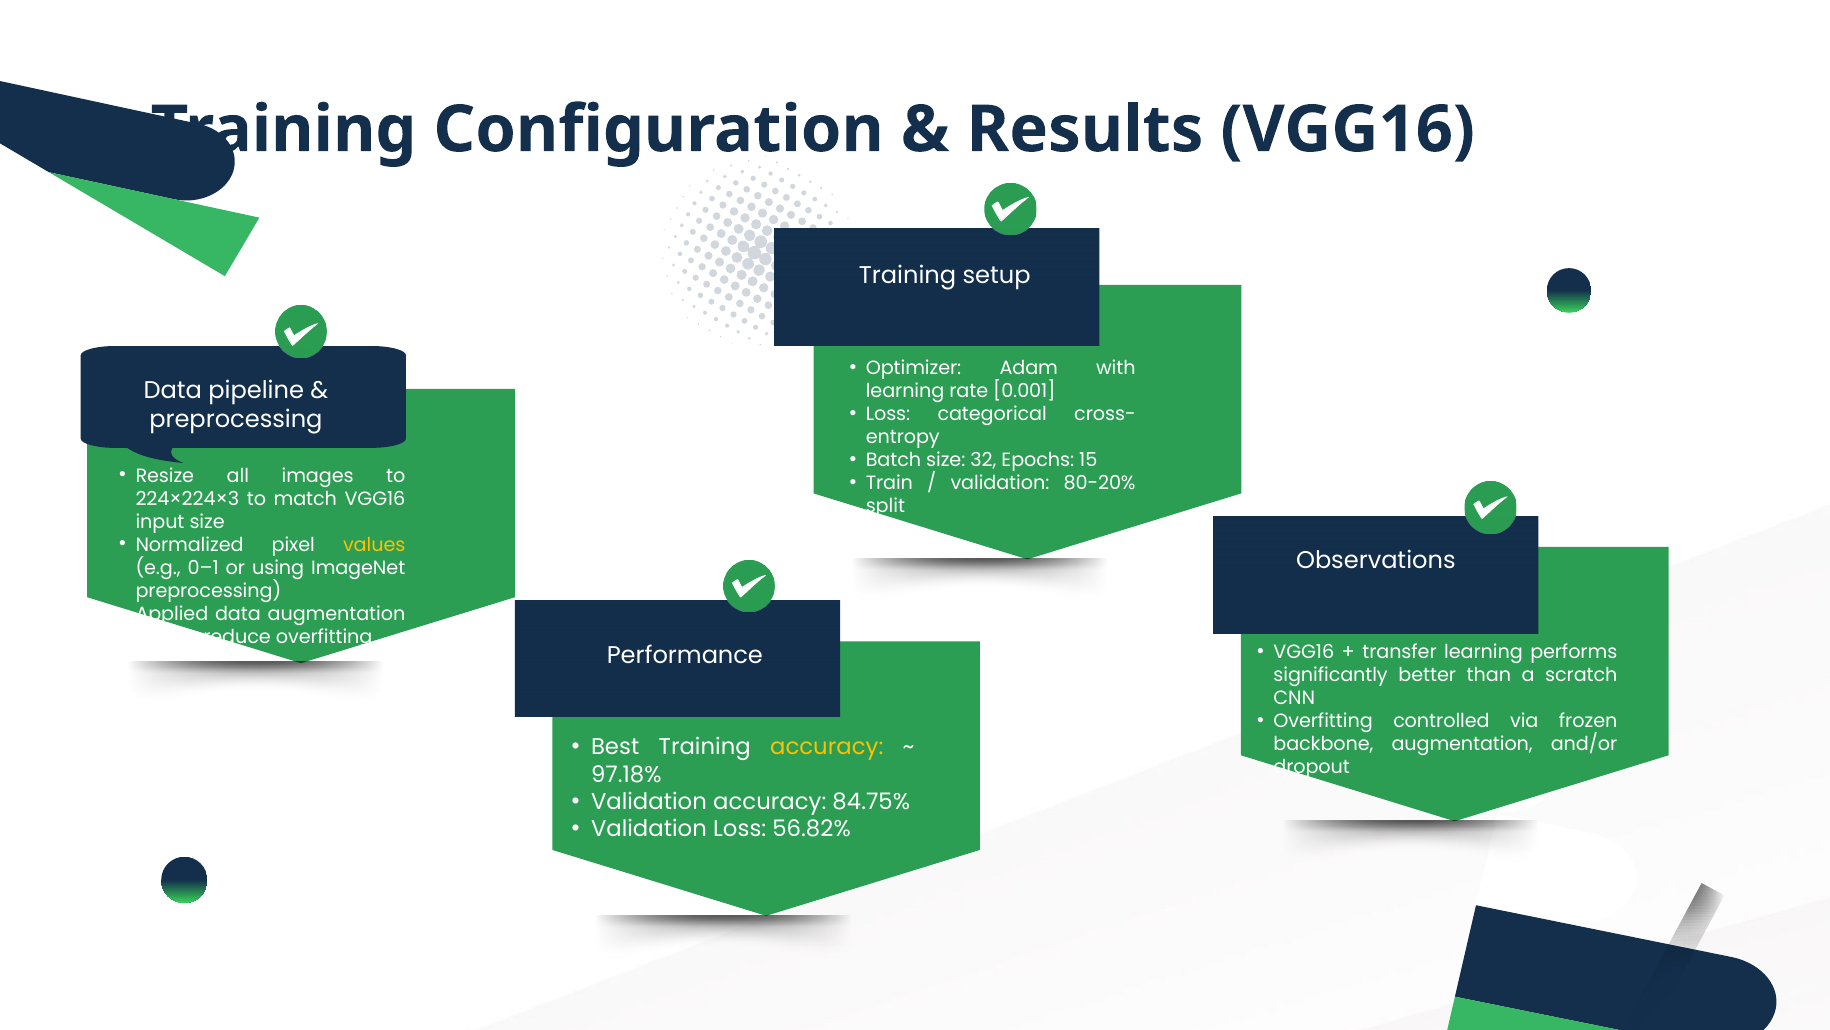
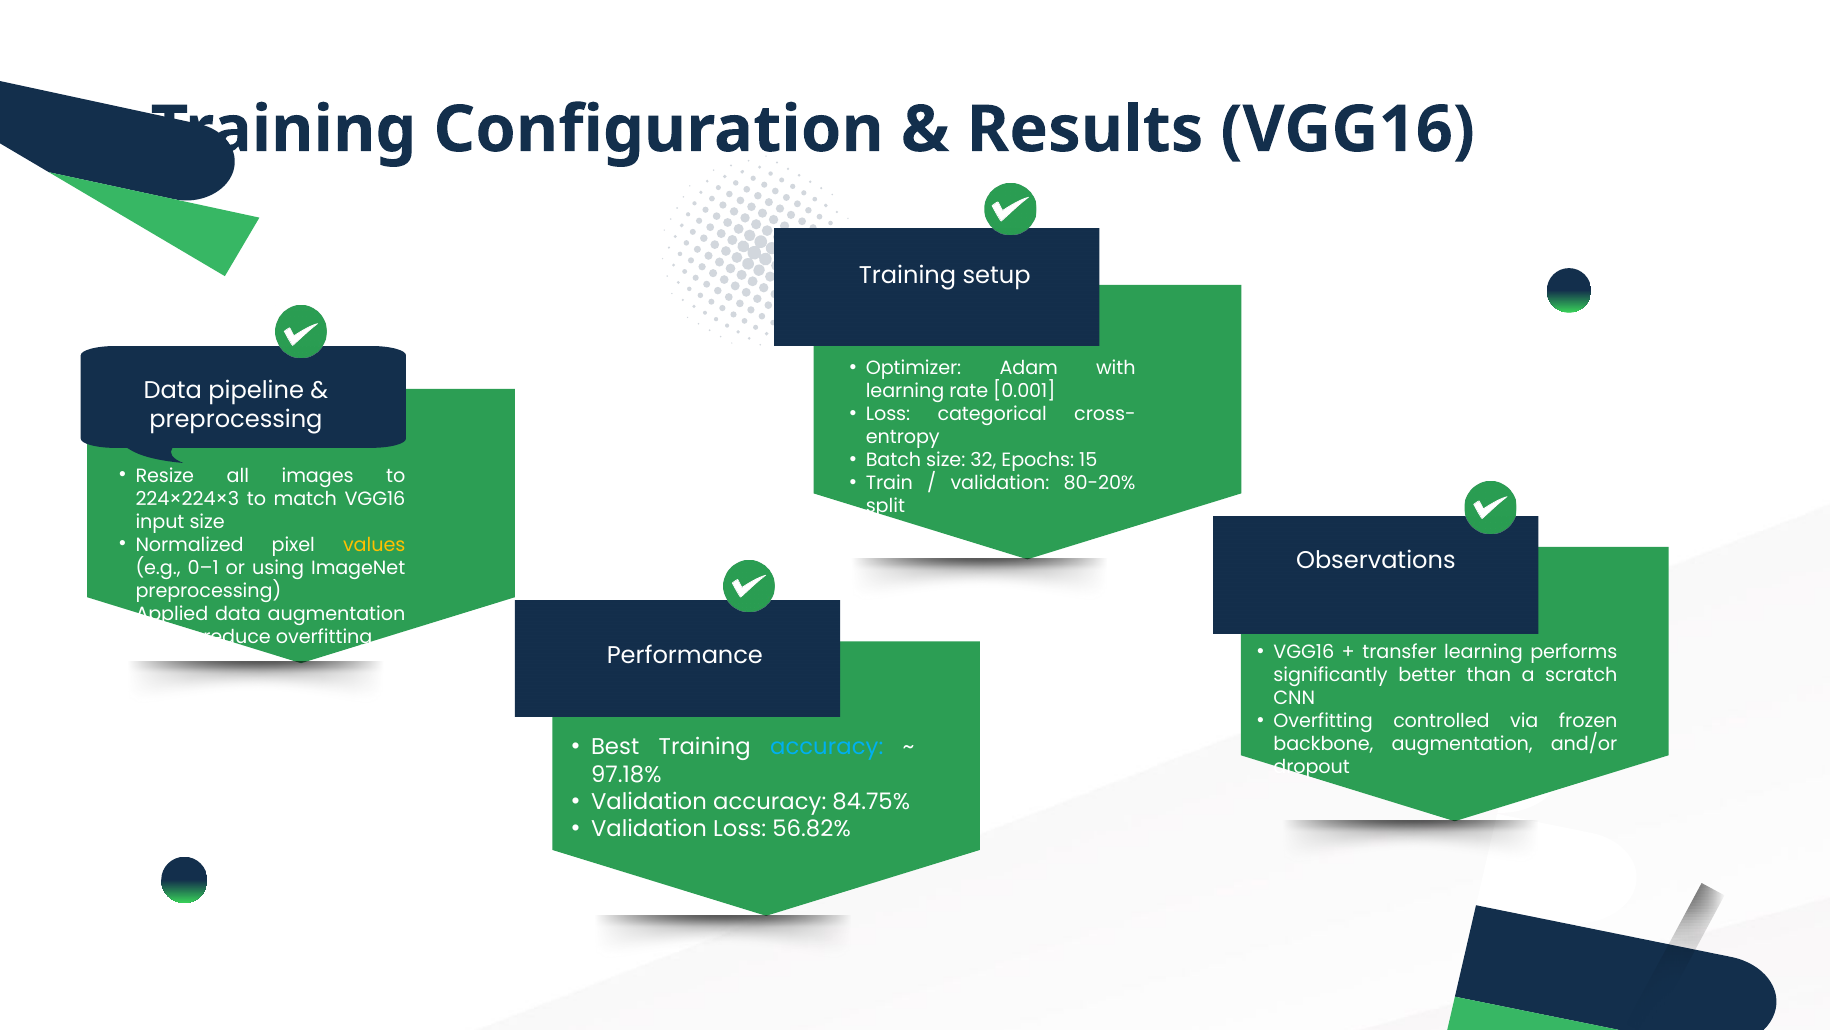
accuracy colour: yellow -> light blue (827, 747)
